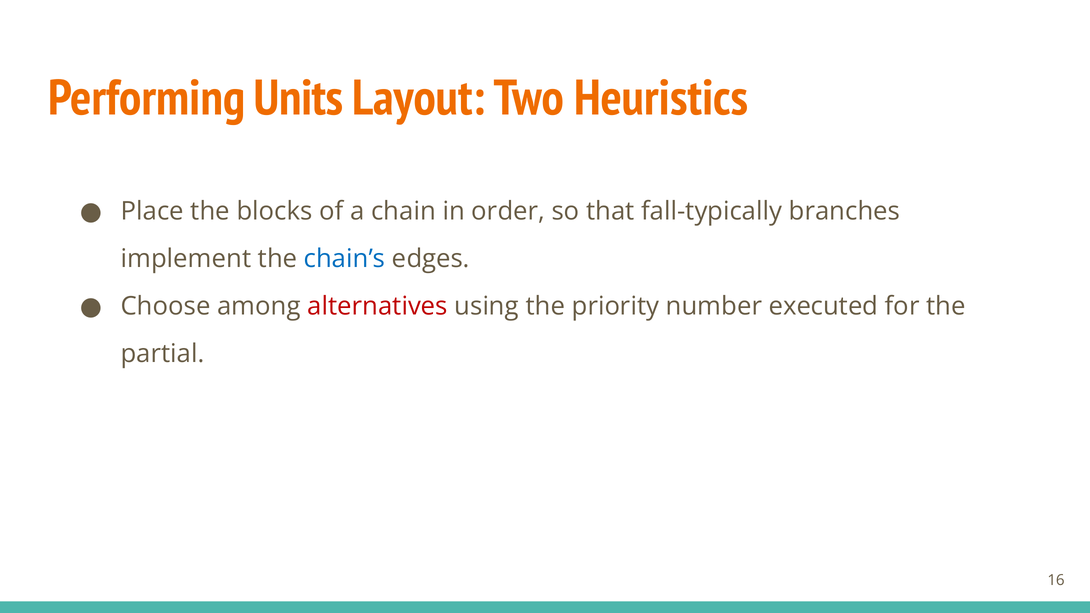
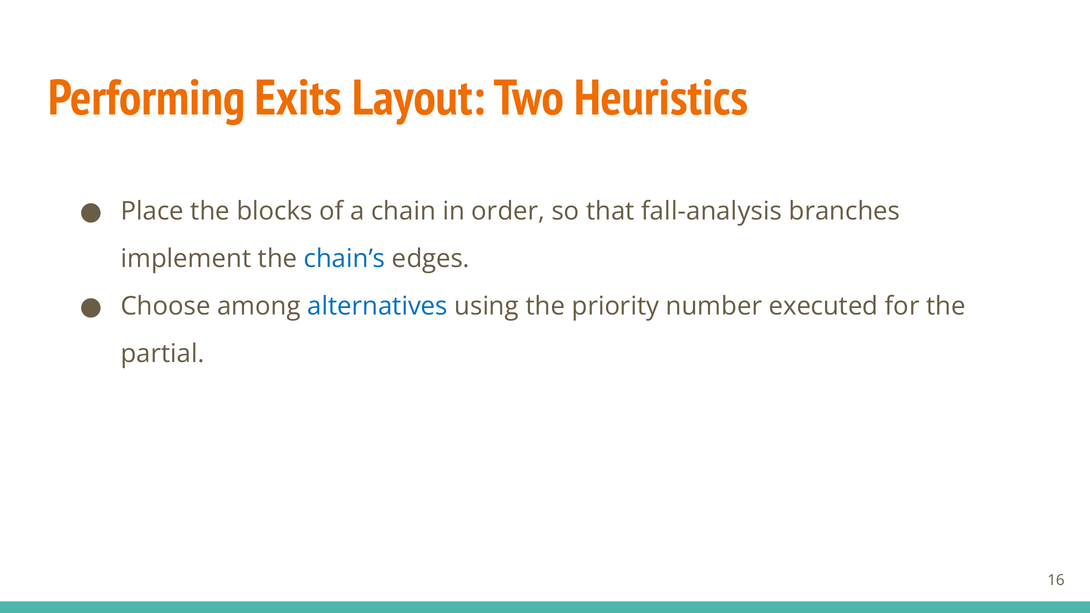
Units: Units -> Exits (298, 98)
fall-typically: fall-typically -> fall-analysis (712, 211)
alternatives colour: red -> blue (378, 307)
